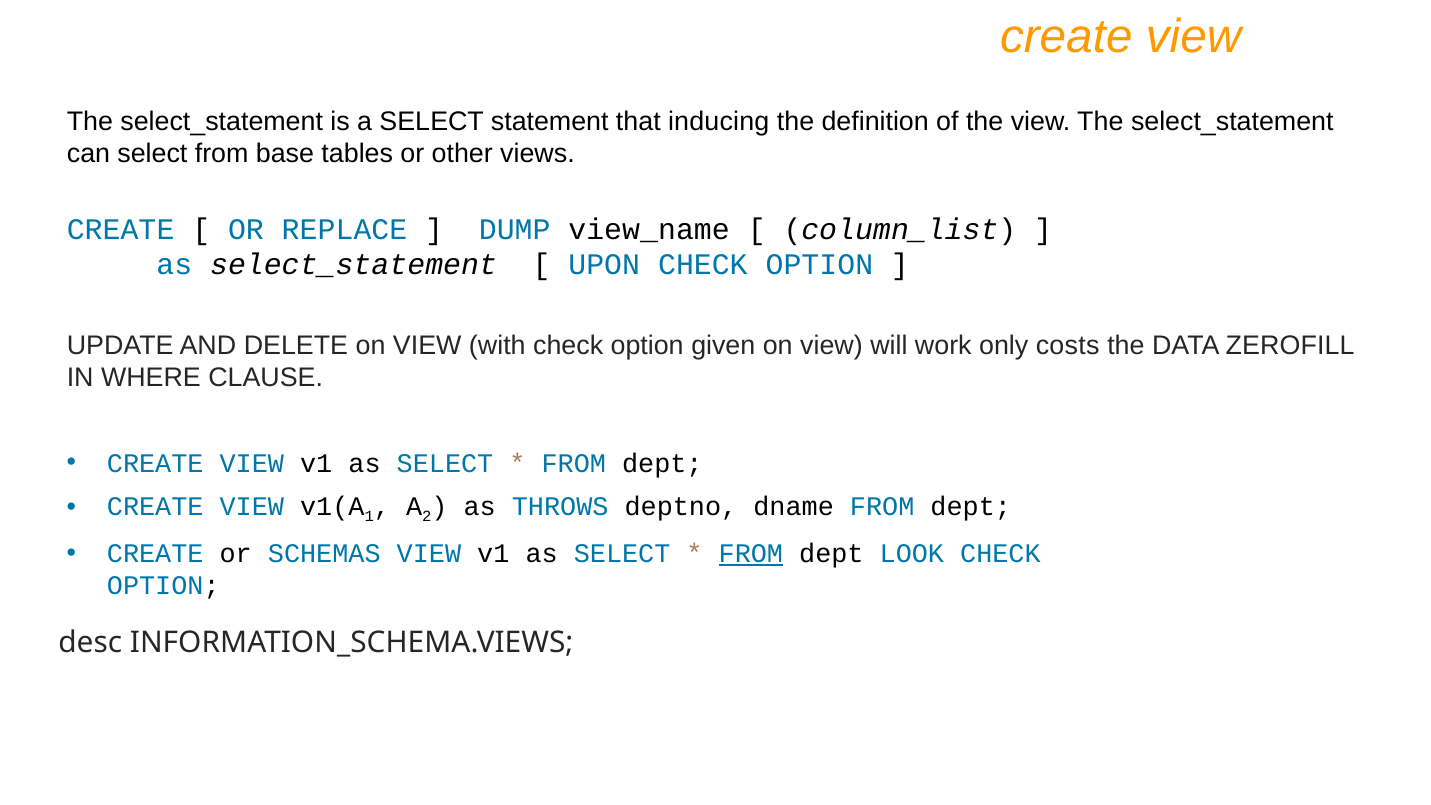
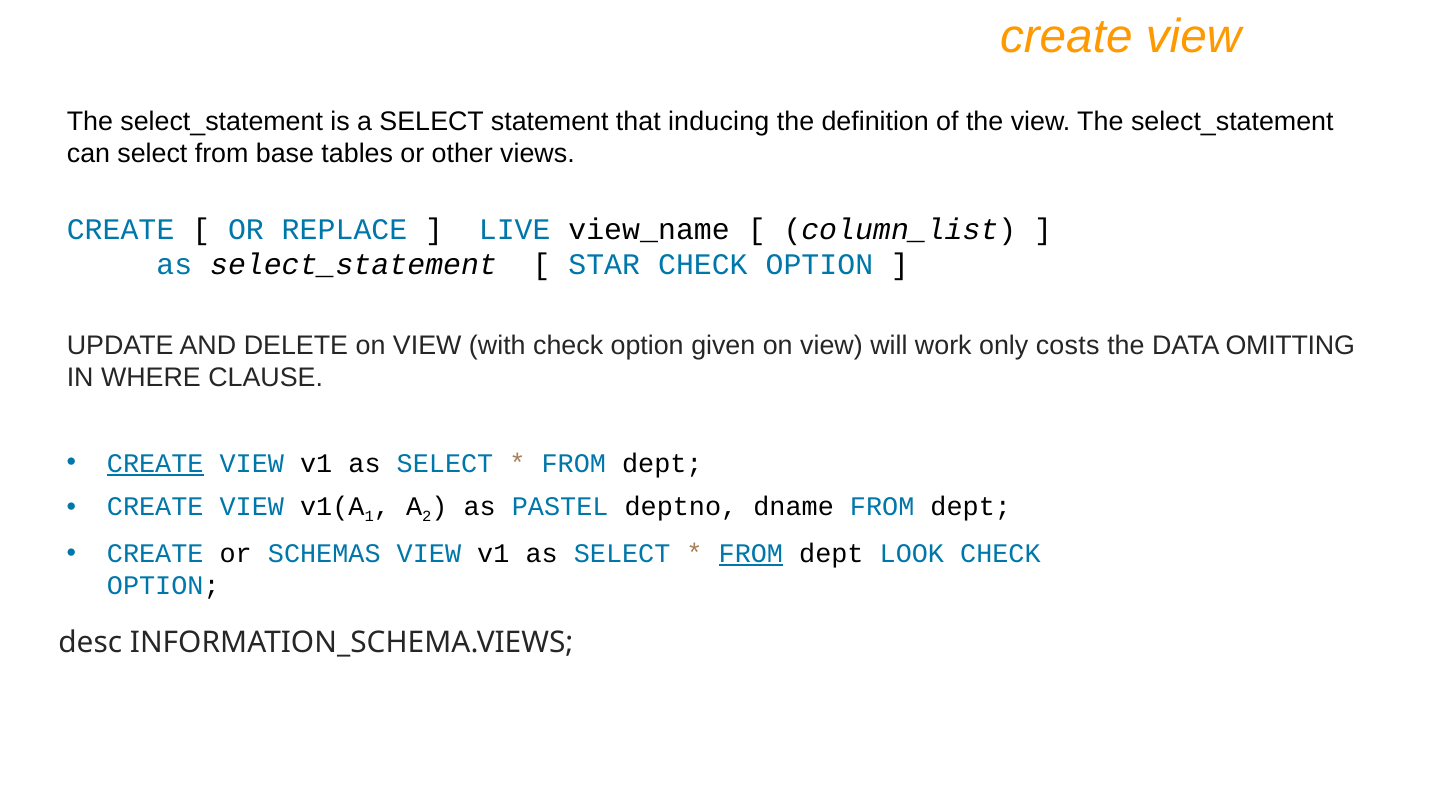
DUMP: DUMP -> LIVE (515, 229)
UPON: UPON -> STAR (604, 265)
ZEROFILL: ZEROFILL -> OMITTING (1290, 346)
CREATE underline: none -> present (155, 463)
THROWS: THROWS -> PASTEL (560, 506)
